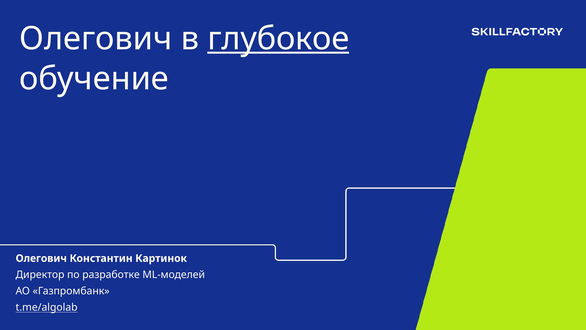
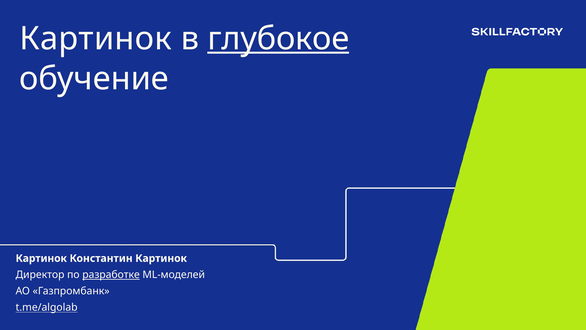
Олегович: Олегович -> Картинок (96, 39)
Олегович: Олегович -> Картинок (41, 258)
разработке underline: none -> present (111, 274)
